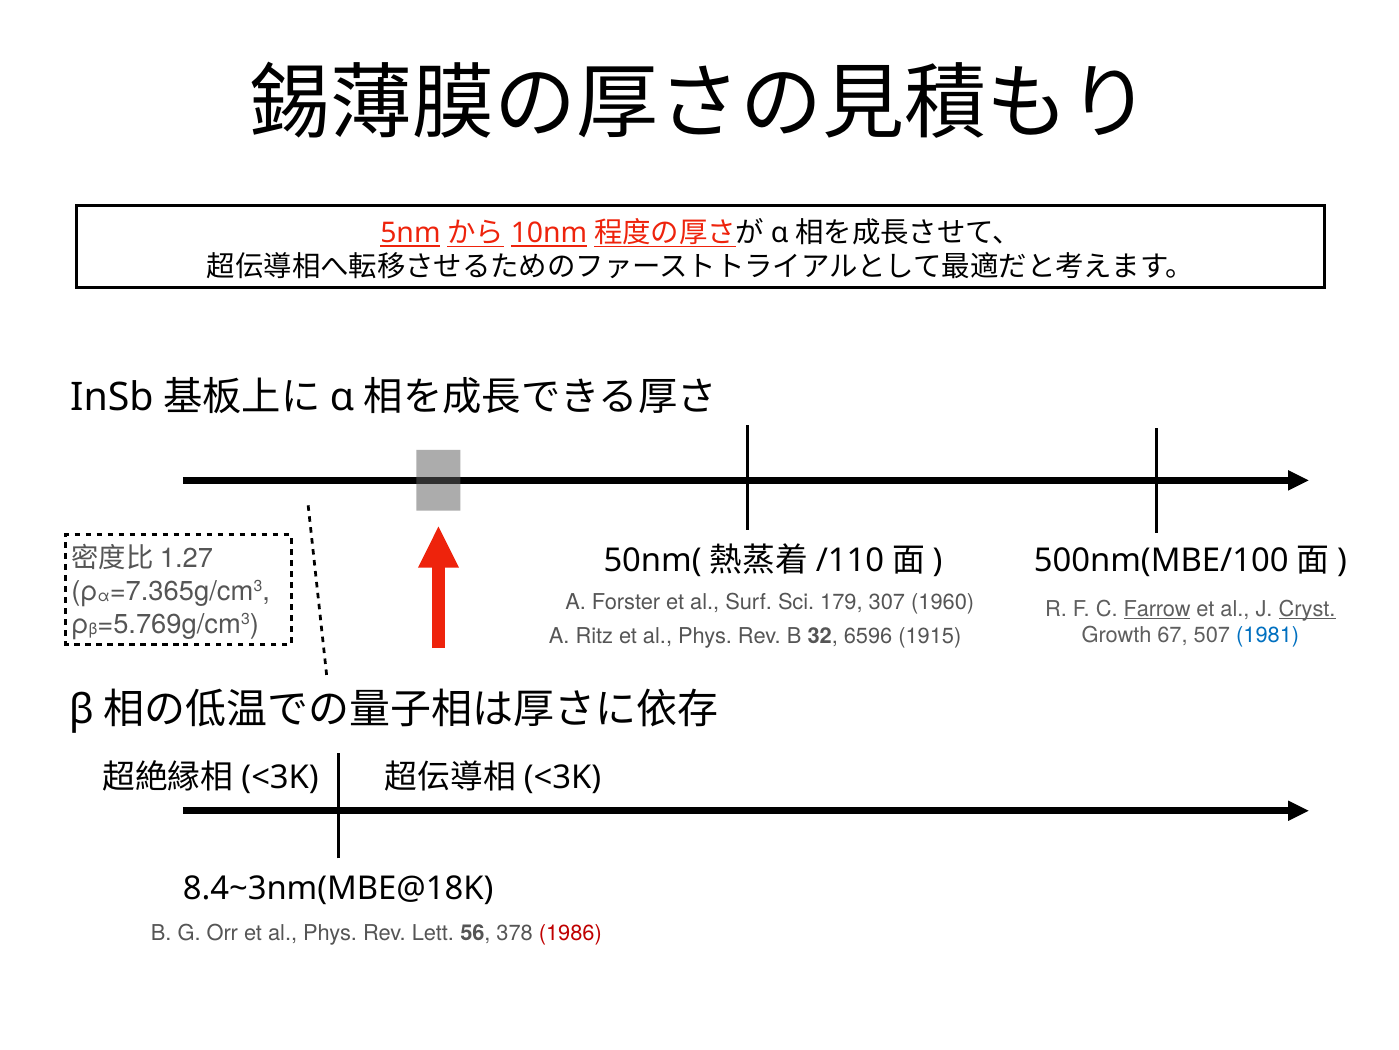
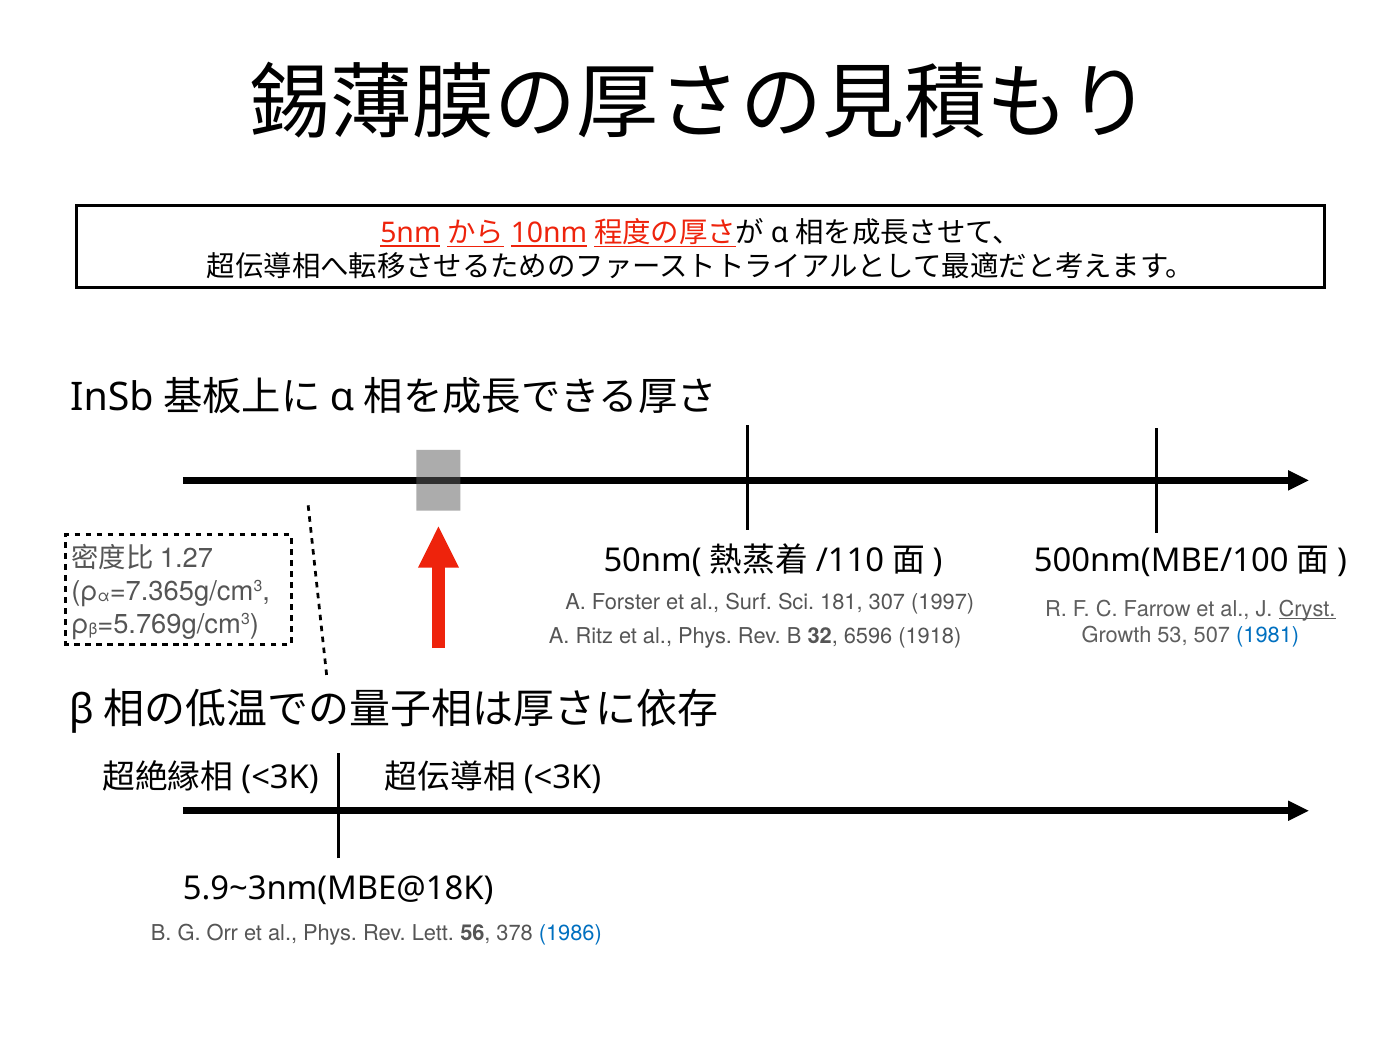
179: 179 -> 181 (841, 602)
1960: 1960 -> 1997 (943, 602)
Farrow underline: present -> none (1157, 608)
67: 67 -> 53 (1172, 635)
1915: 1915 -> 1918 (930, 636)
8.4~3nm(MBE@18K: 8.4~3nm(MBE@18K -> 5.9~3nm(MBE@18K (338, 888)
1986 colour: red -> blue (570, 933)
